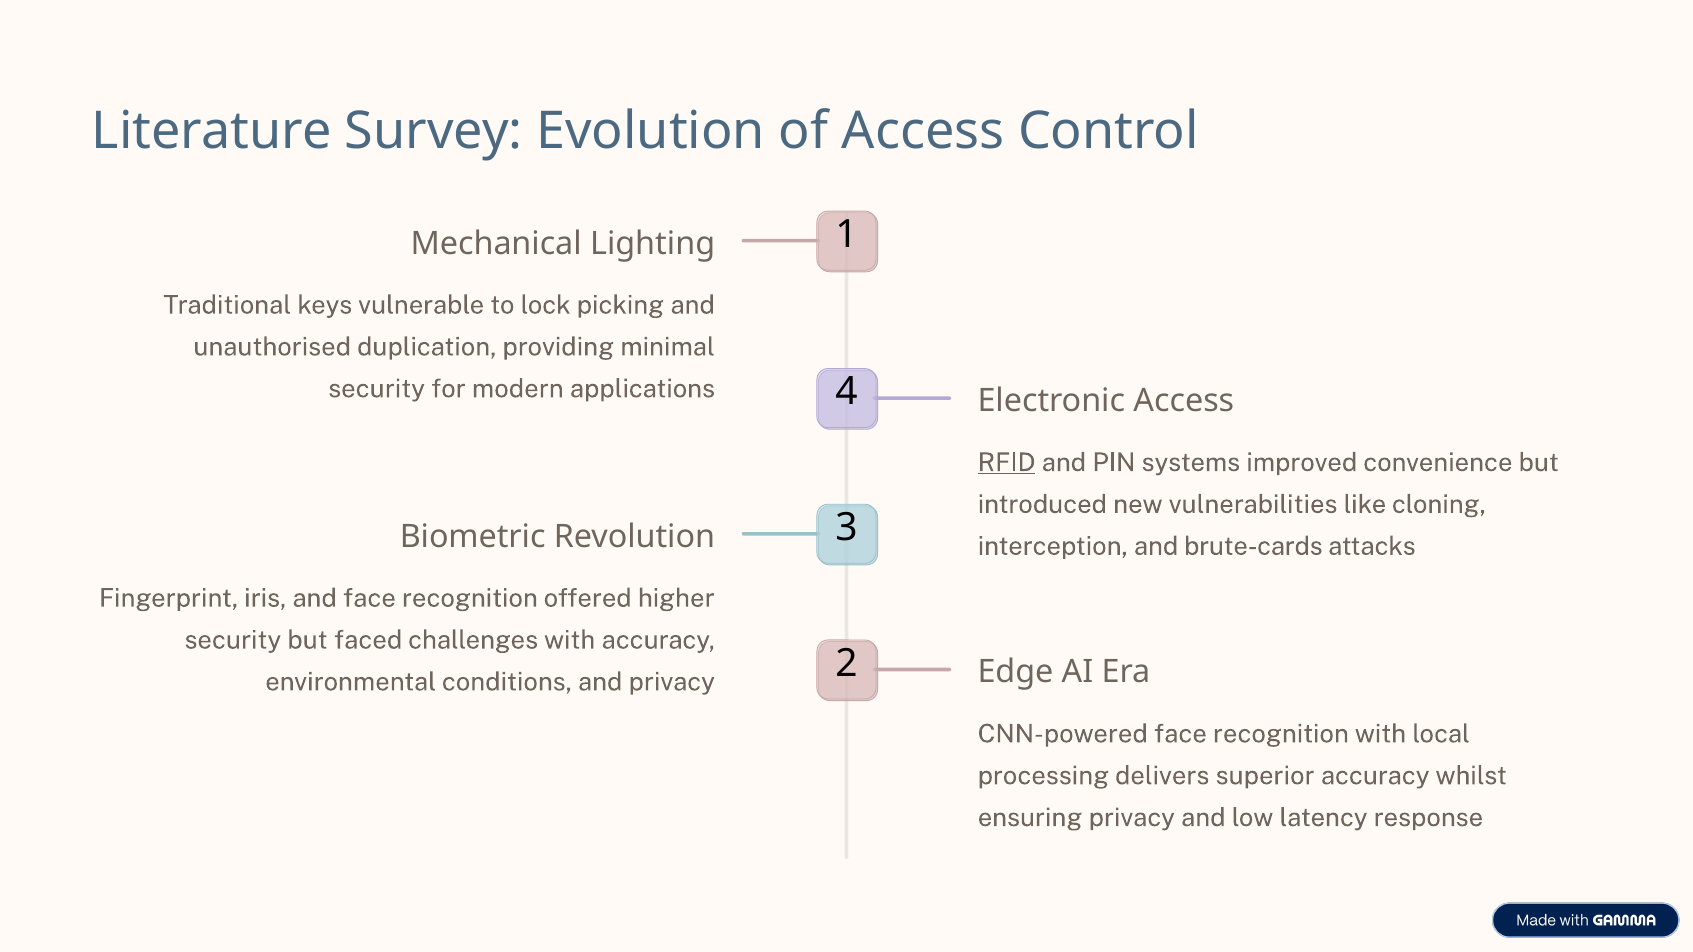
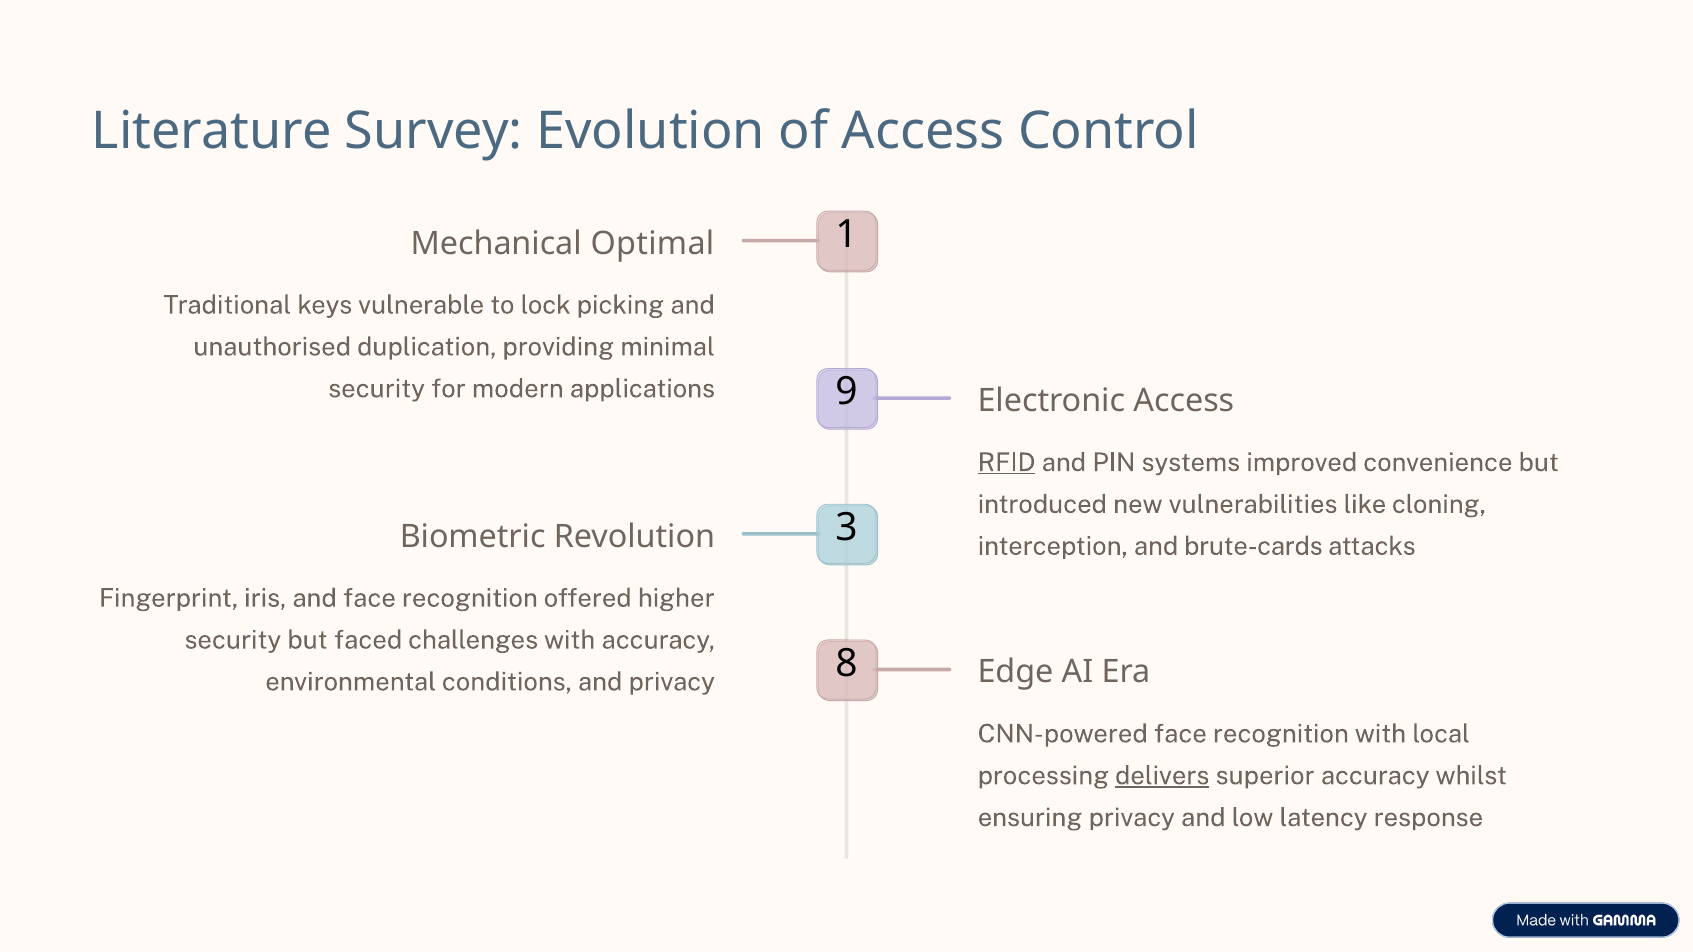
Lighting: Lighting -> Optimal (652, 243)
4: 4 -> 9 (847, 392)
2: 2 -> 8 (847, 663)
delivers underline: none -> present (1162, 776)
